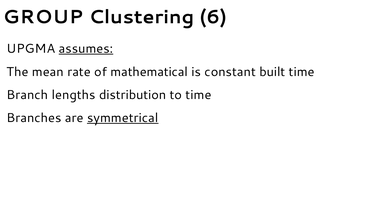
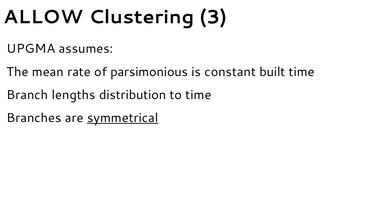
GROUP: GROUP -> ALLOW (43, 17)
6: 6 -> 3 (213, 17)
assumes underline: present -> none (86, 49)
mathematical: mathematical -> parsimonious (149, 72)
